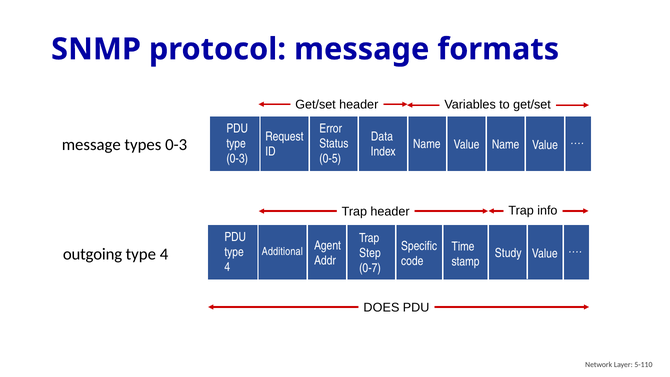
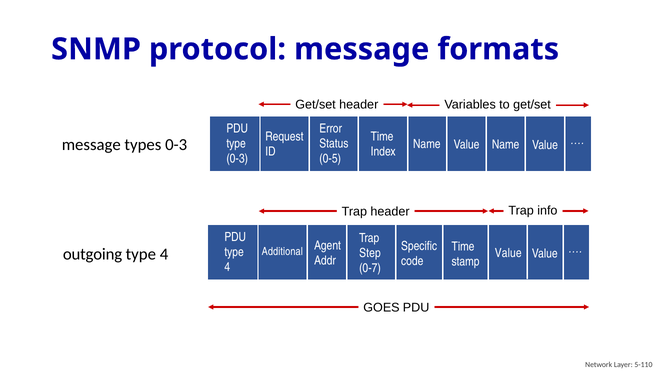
Data: Data -> Time (382, 137)
Study: Study -> Value (508, 253)
DOES: DOES -> GOES (381, 307)
